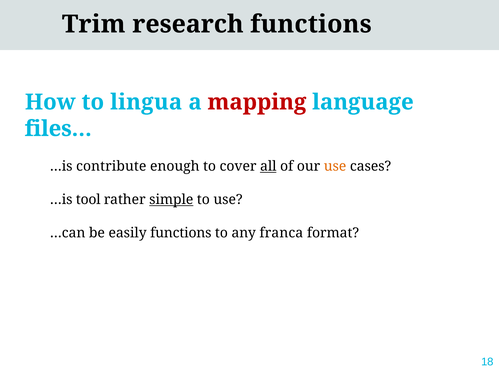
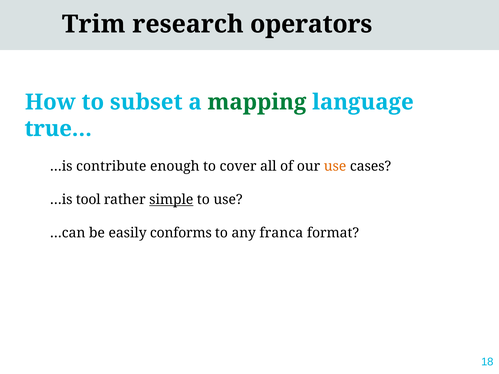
research functions: functions -> operators (311, 24)
lingua: lingua -> subset (146, 102)
mapping colour: red -> green (257, 102)
files…: files… -> true… (58, 129)
all underline: present -> none (268, 166)
easily functions: functions -> conforms (181, 233)
